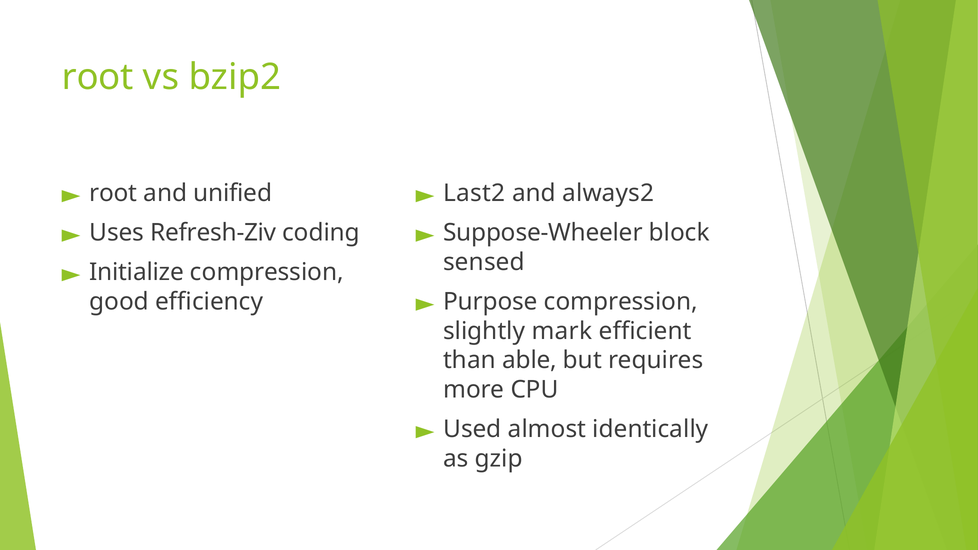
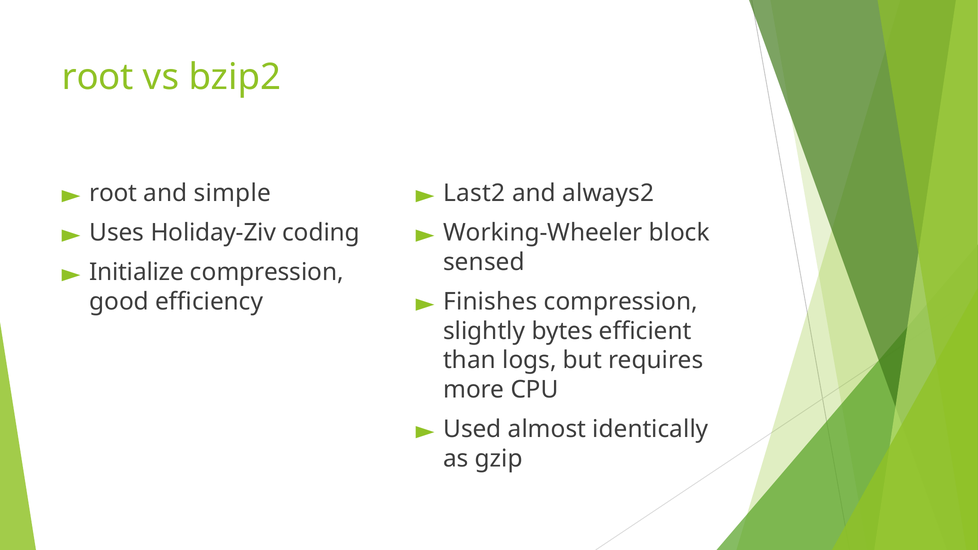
unified: unified -> simple (232, 193)
Refresh-Ziv: Refresh-Ziv -> Holiday-Ziv (213, 233)
Suppose-Wheeler: Suppose-Wheeler -> Working-Wheeler (543, 233)
Purpose: Purpose -> Finishes (490, 302)
mark: mark -> bytes (562, 331)
able: able -> logs (529, 360)
